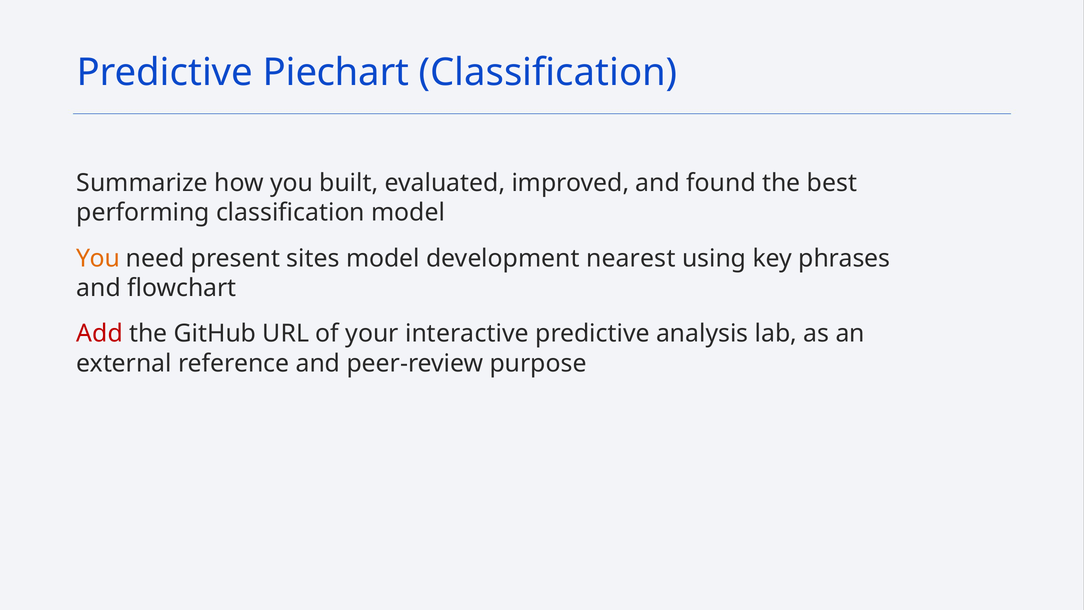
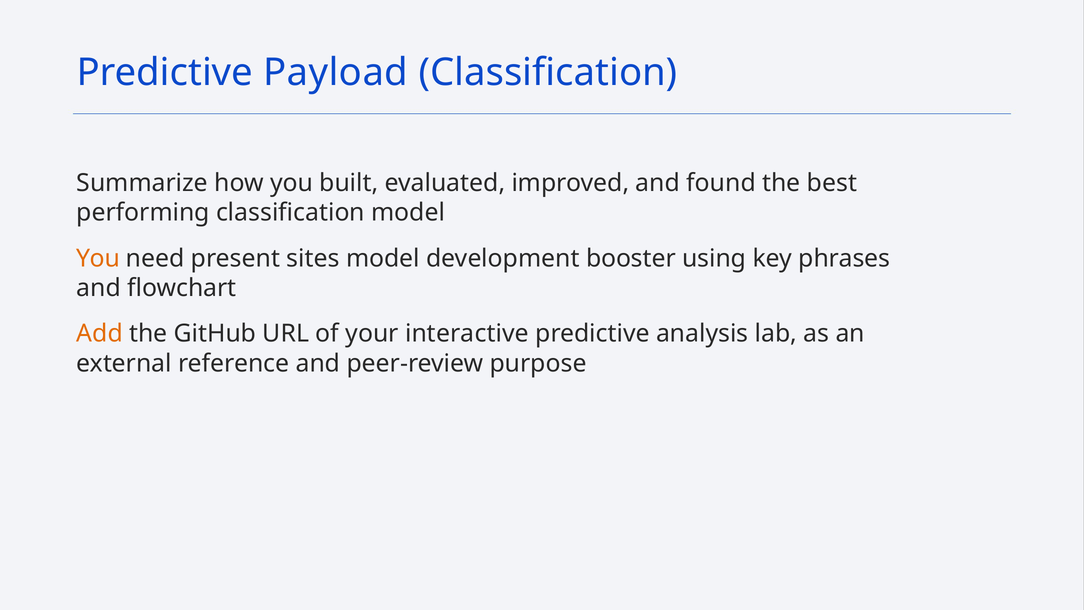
Piechart: Piechart -> Payload (336, 72)
nearest: nearest -> booster (631, 258)
Add colour: red -> orange (100, 334)
